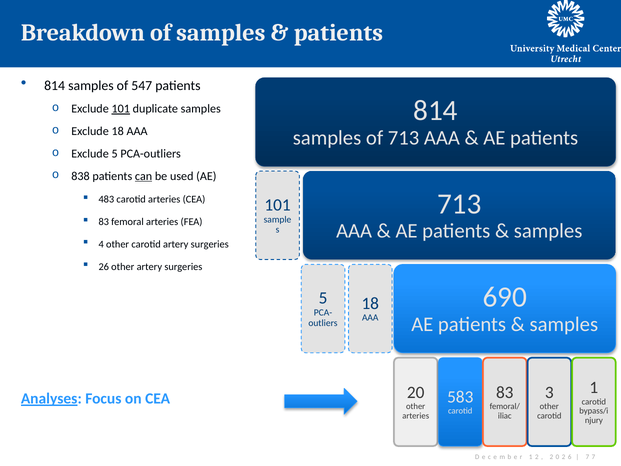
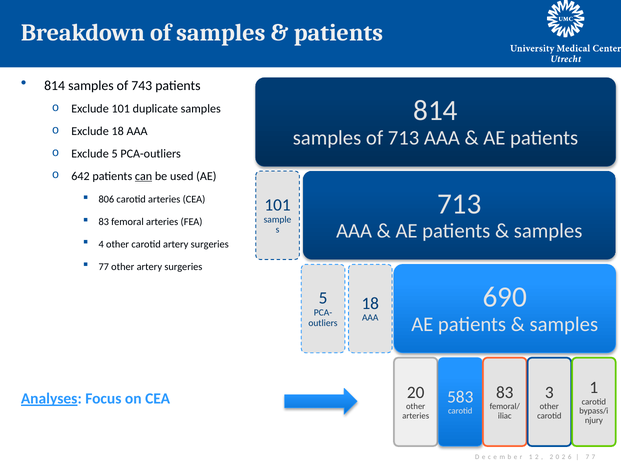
547: 547 -> 743 (142, 85)
101 underline: present -> none (121, 109)
838: 838 -> 642 (81, 176)
483: 483 -> 806 (106, 199)
26: 26 -> 77 (104, 267)
